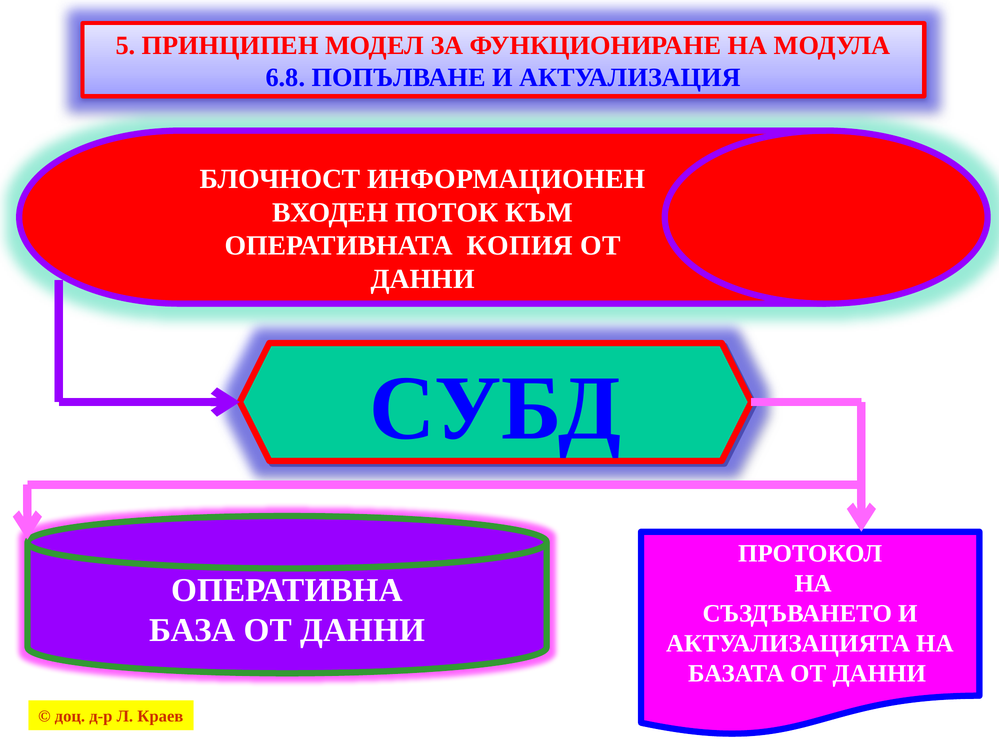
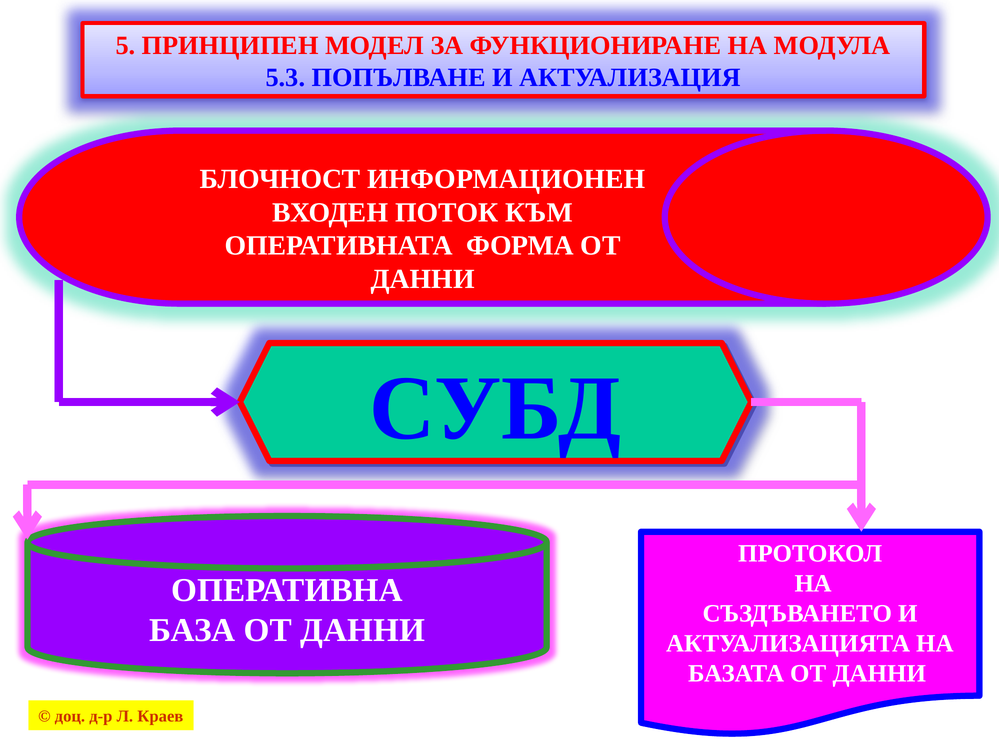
6.8: 6.8 -> 5.3 (285, 77)
КОПИЯ: КОПИЯ -> ФОРМА (520, 246)
